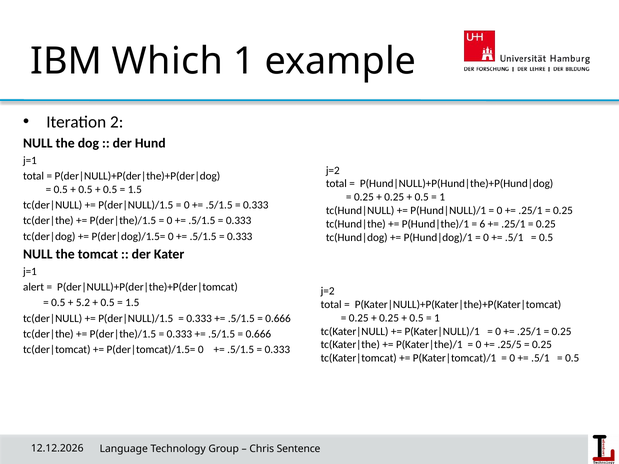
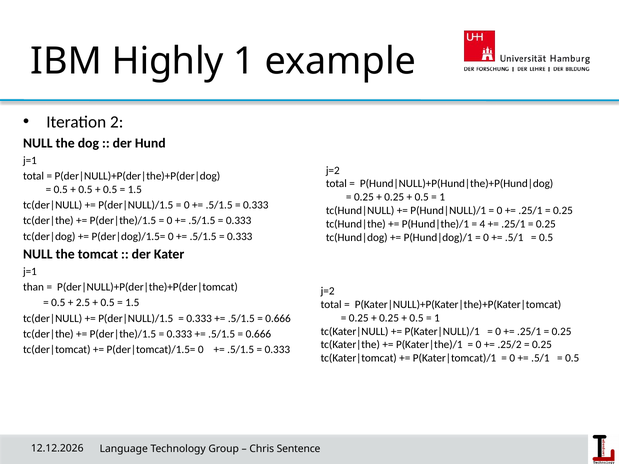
Which: Which -> Highly (168, 61)
6: 6 -> 4 (482, 224)
alert: alert -> than (34, 287)
5.2: 5.2 -> 2.5 (83, 303)
.25/5: .25/5 -> .25/2 (510, 345)
